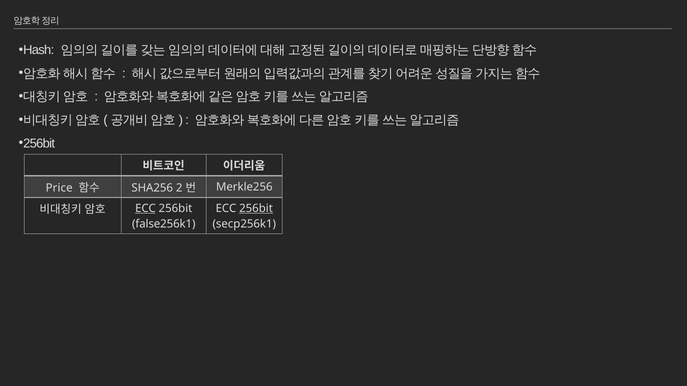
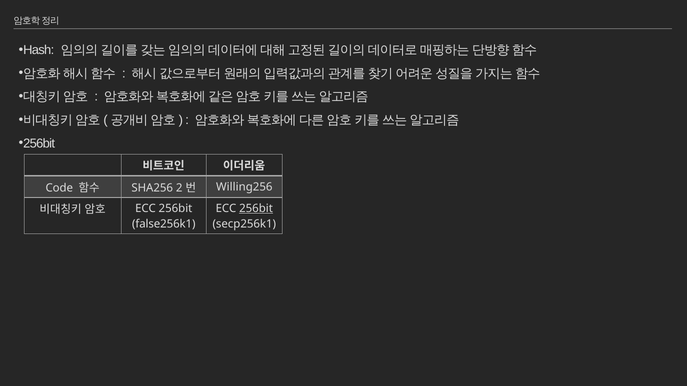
Price: Price -> Code (59, 188)
Merkle256: Merkle256 -> Willing256 (244, 187)
ECC underline: present -> none (145, 209)
